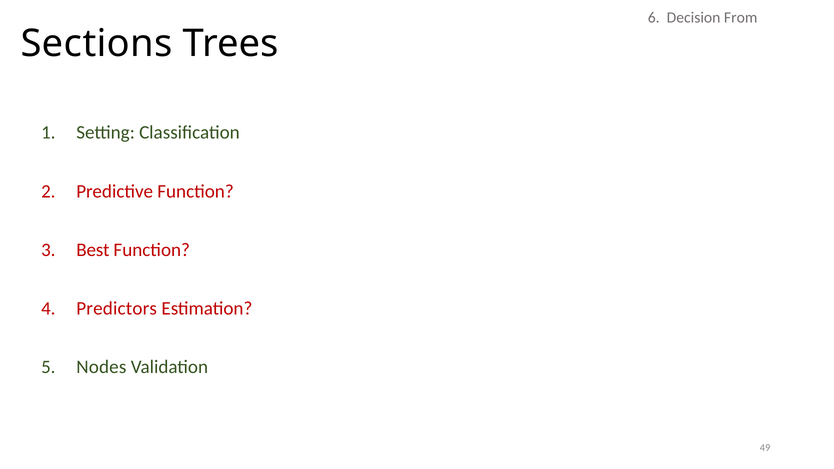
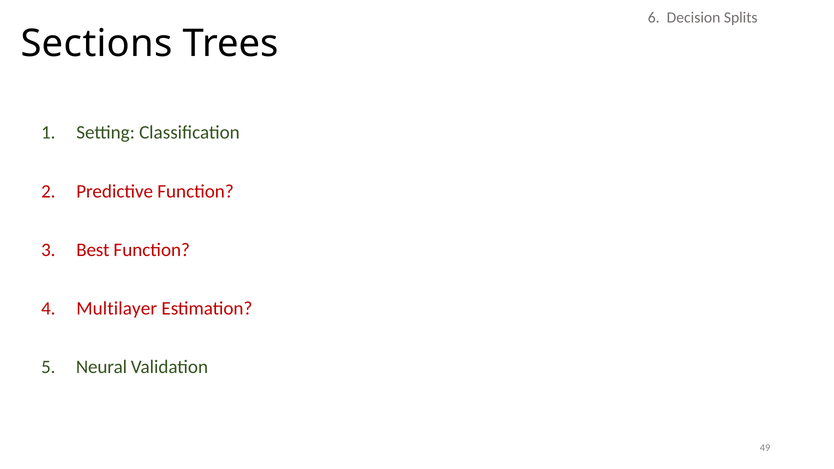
From: From -> Splits (741, 18)
Predictors: Predictors -> Multilayer (117, 309)
Nodes: Nodes -> Neural (102, 367)
